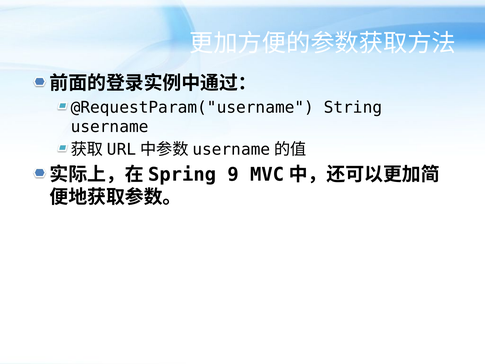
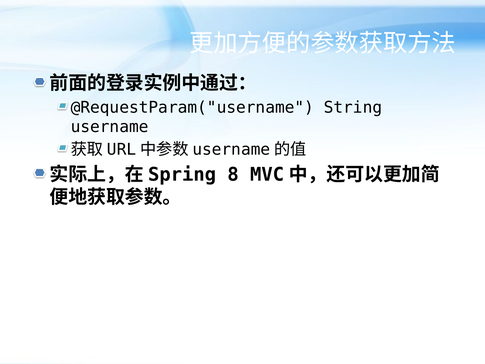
9: 9 -> 8 (233, 174)
